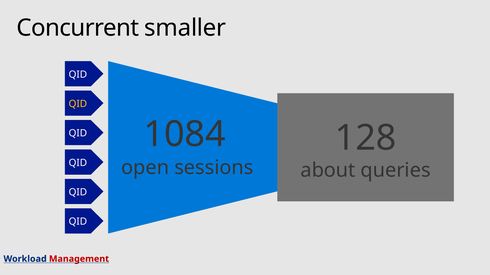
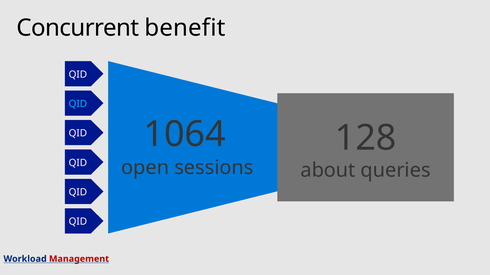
smaller: smaller -> benefit (185, 28)
QID colour: yellow -> light blue (78, 104)
1084: 1084 -> 1064 (185, 135)
